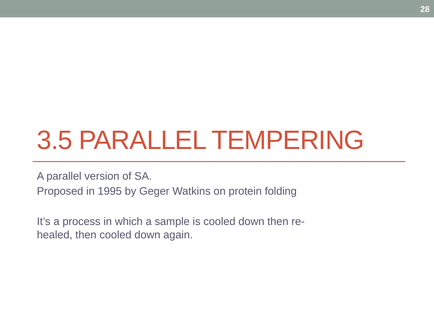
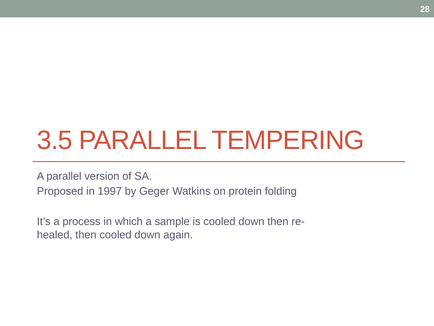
1995: 1995 -> 1997 (110, 191)
